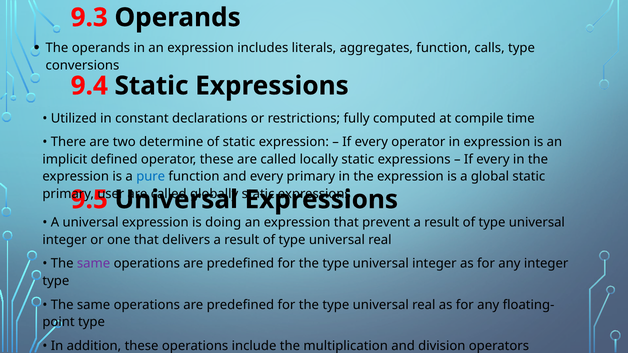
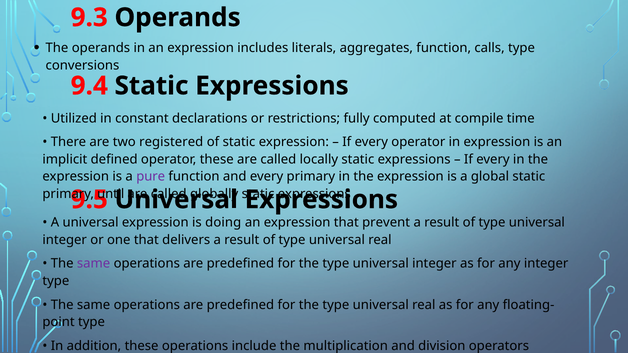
determine: determine -> registered (171, 142)
pure colour: blue -> purple (151, 177)
user: user -> until (111, 194)
